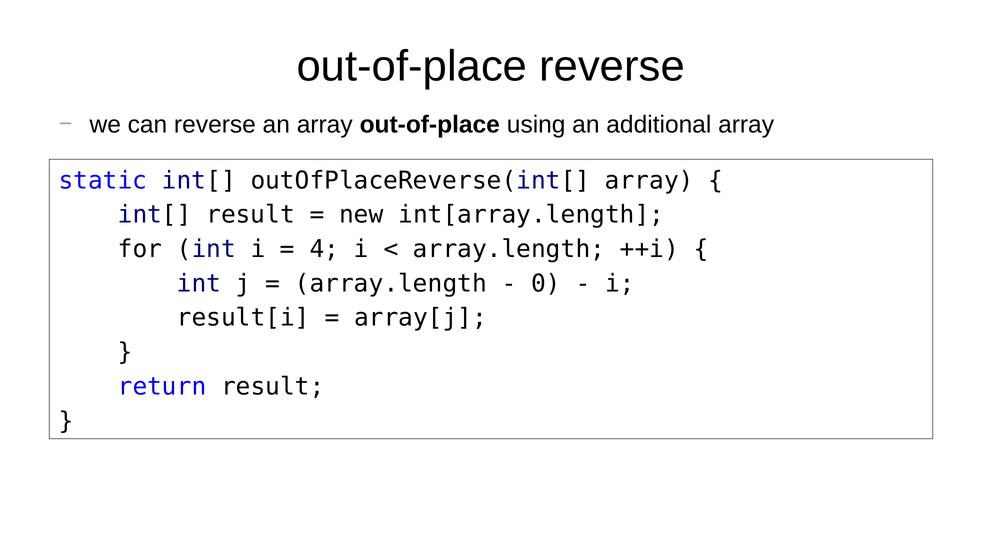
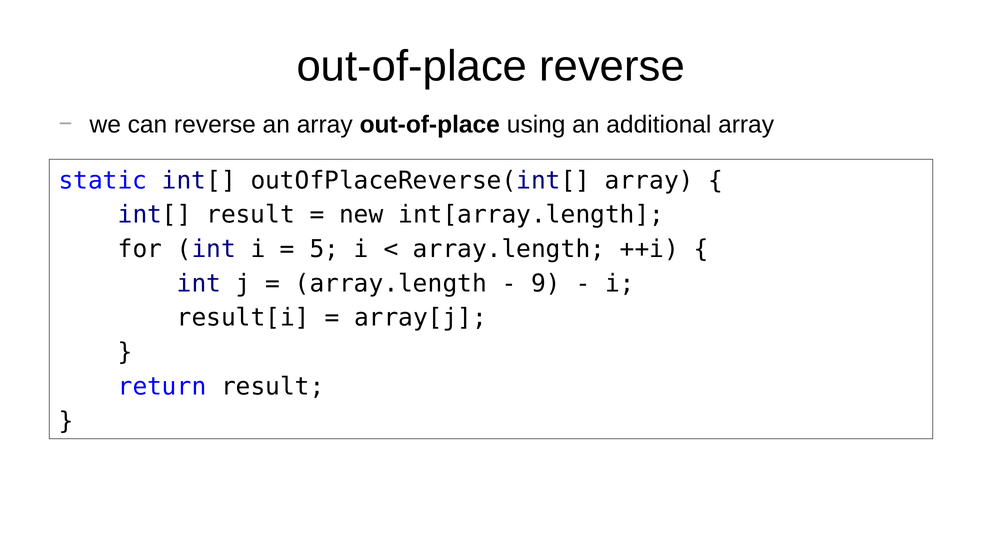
4: 4 -> 5 (324, 249)
0: 0 -> 9 (546, 284)
